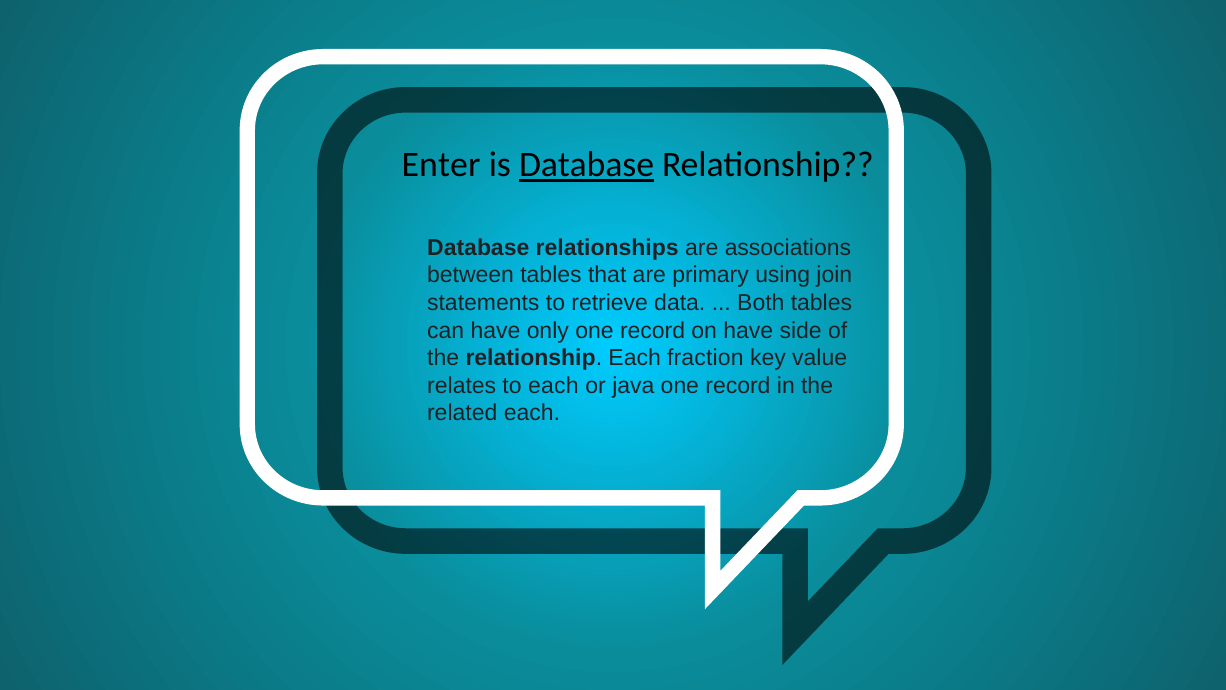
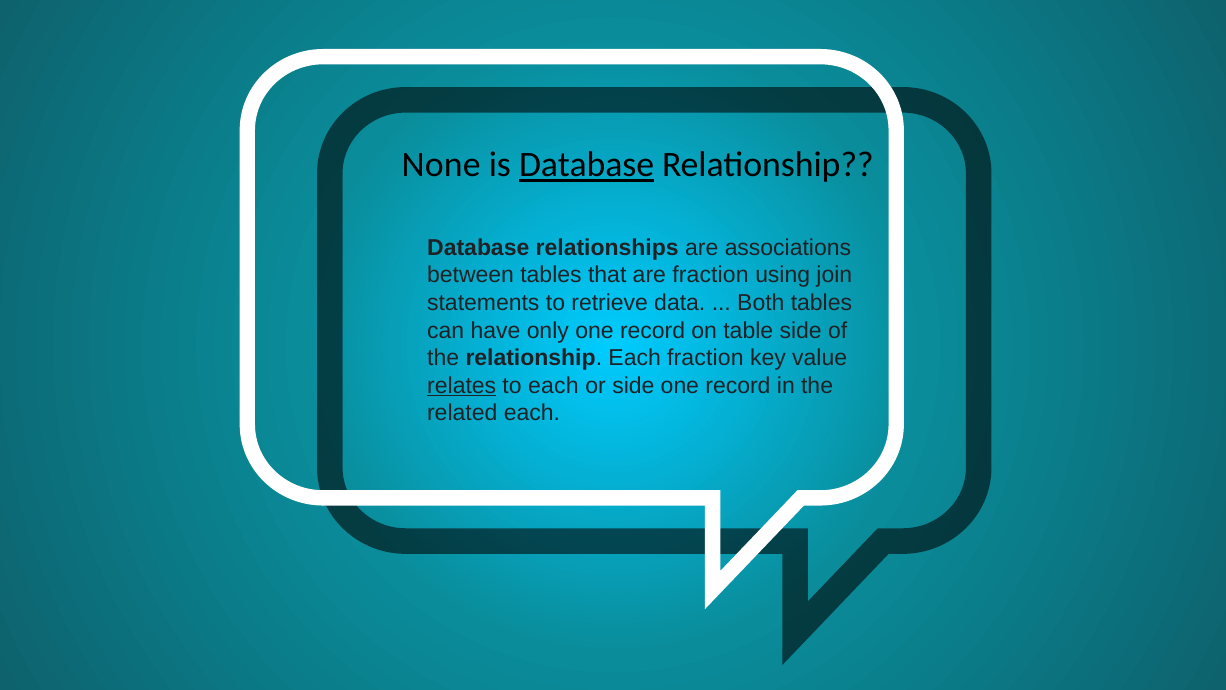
Enter: Enter -> None (441, 165)
are primary: primary -> fraction (710, 275)
on have: have -> table (748, 330)
relates underline: none -> present (462, 386)
or java: java -> side (633, 386)
